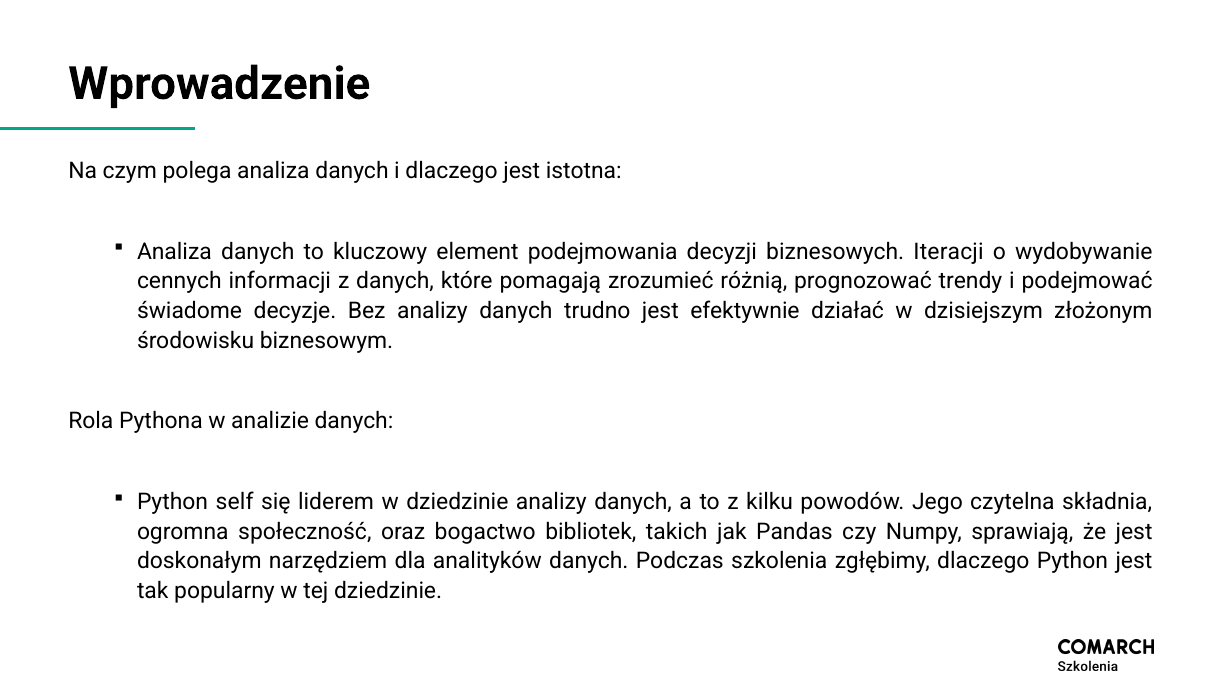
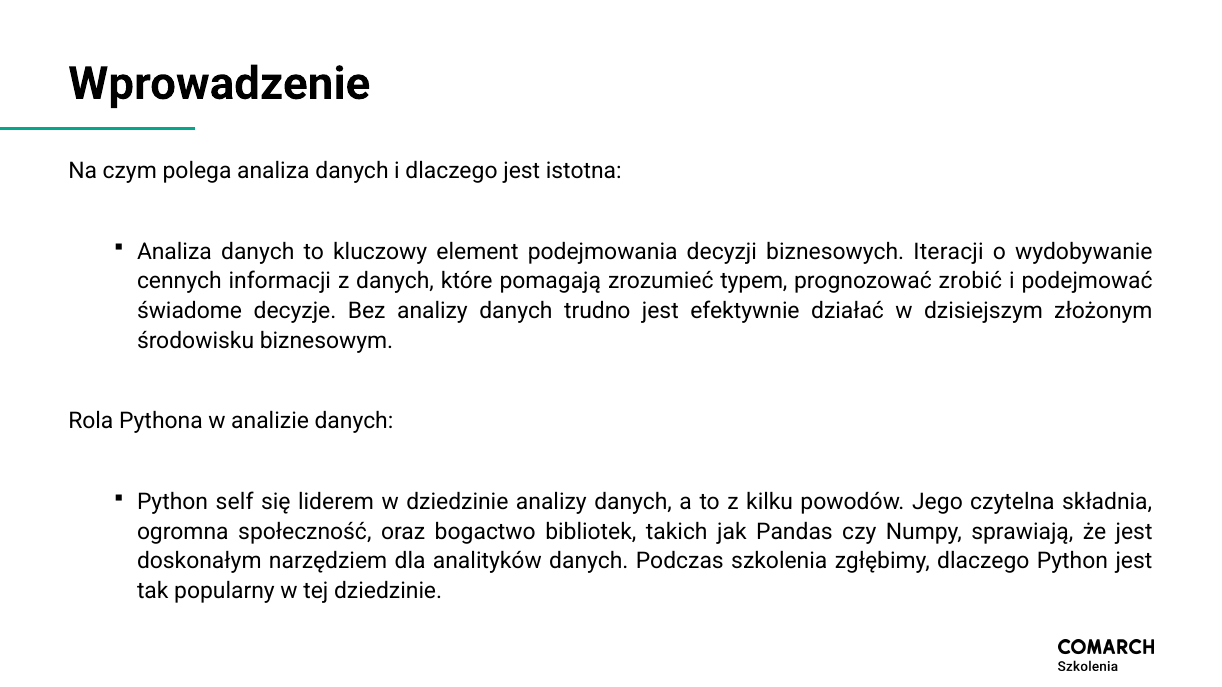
różnią: różnią -> typem (754, 281)
trendy: trendy -> zrobić (970, 281)
